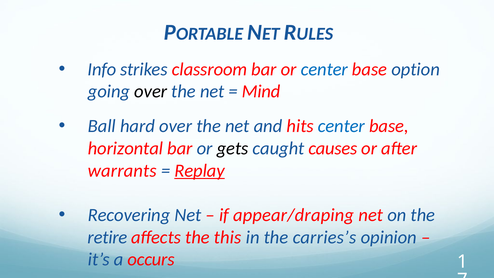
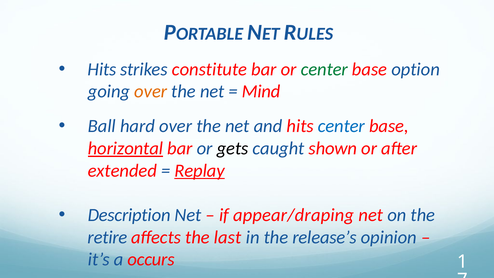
Info: Info -> Hits (102, 69)
classroom: classroom -> constitute (210, 69)
center colour: blue -> green (324, 69)
over colour: black -> orange (151, 91)
horizontal underline: none -> present (125, 148)
causes: causes -> shown (333, 148)
warrants: warrants -> extended (122, 170)
Recovering: Recovering -> Description (129, 215)
this: this -> last (228, 237)
carries’s: carries’s -> release’s (325, 237)
